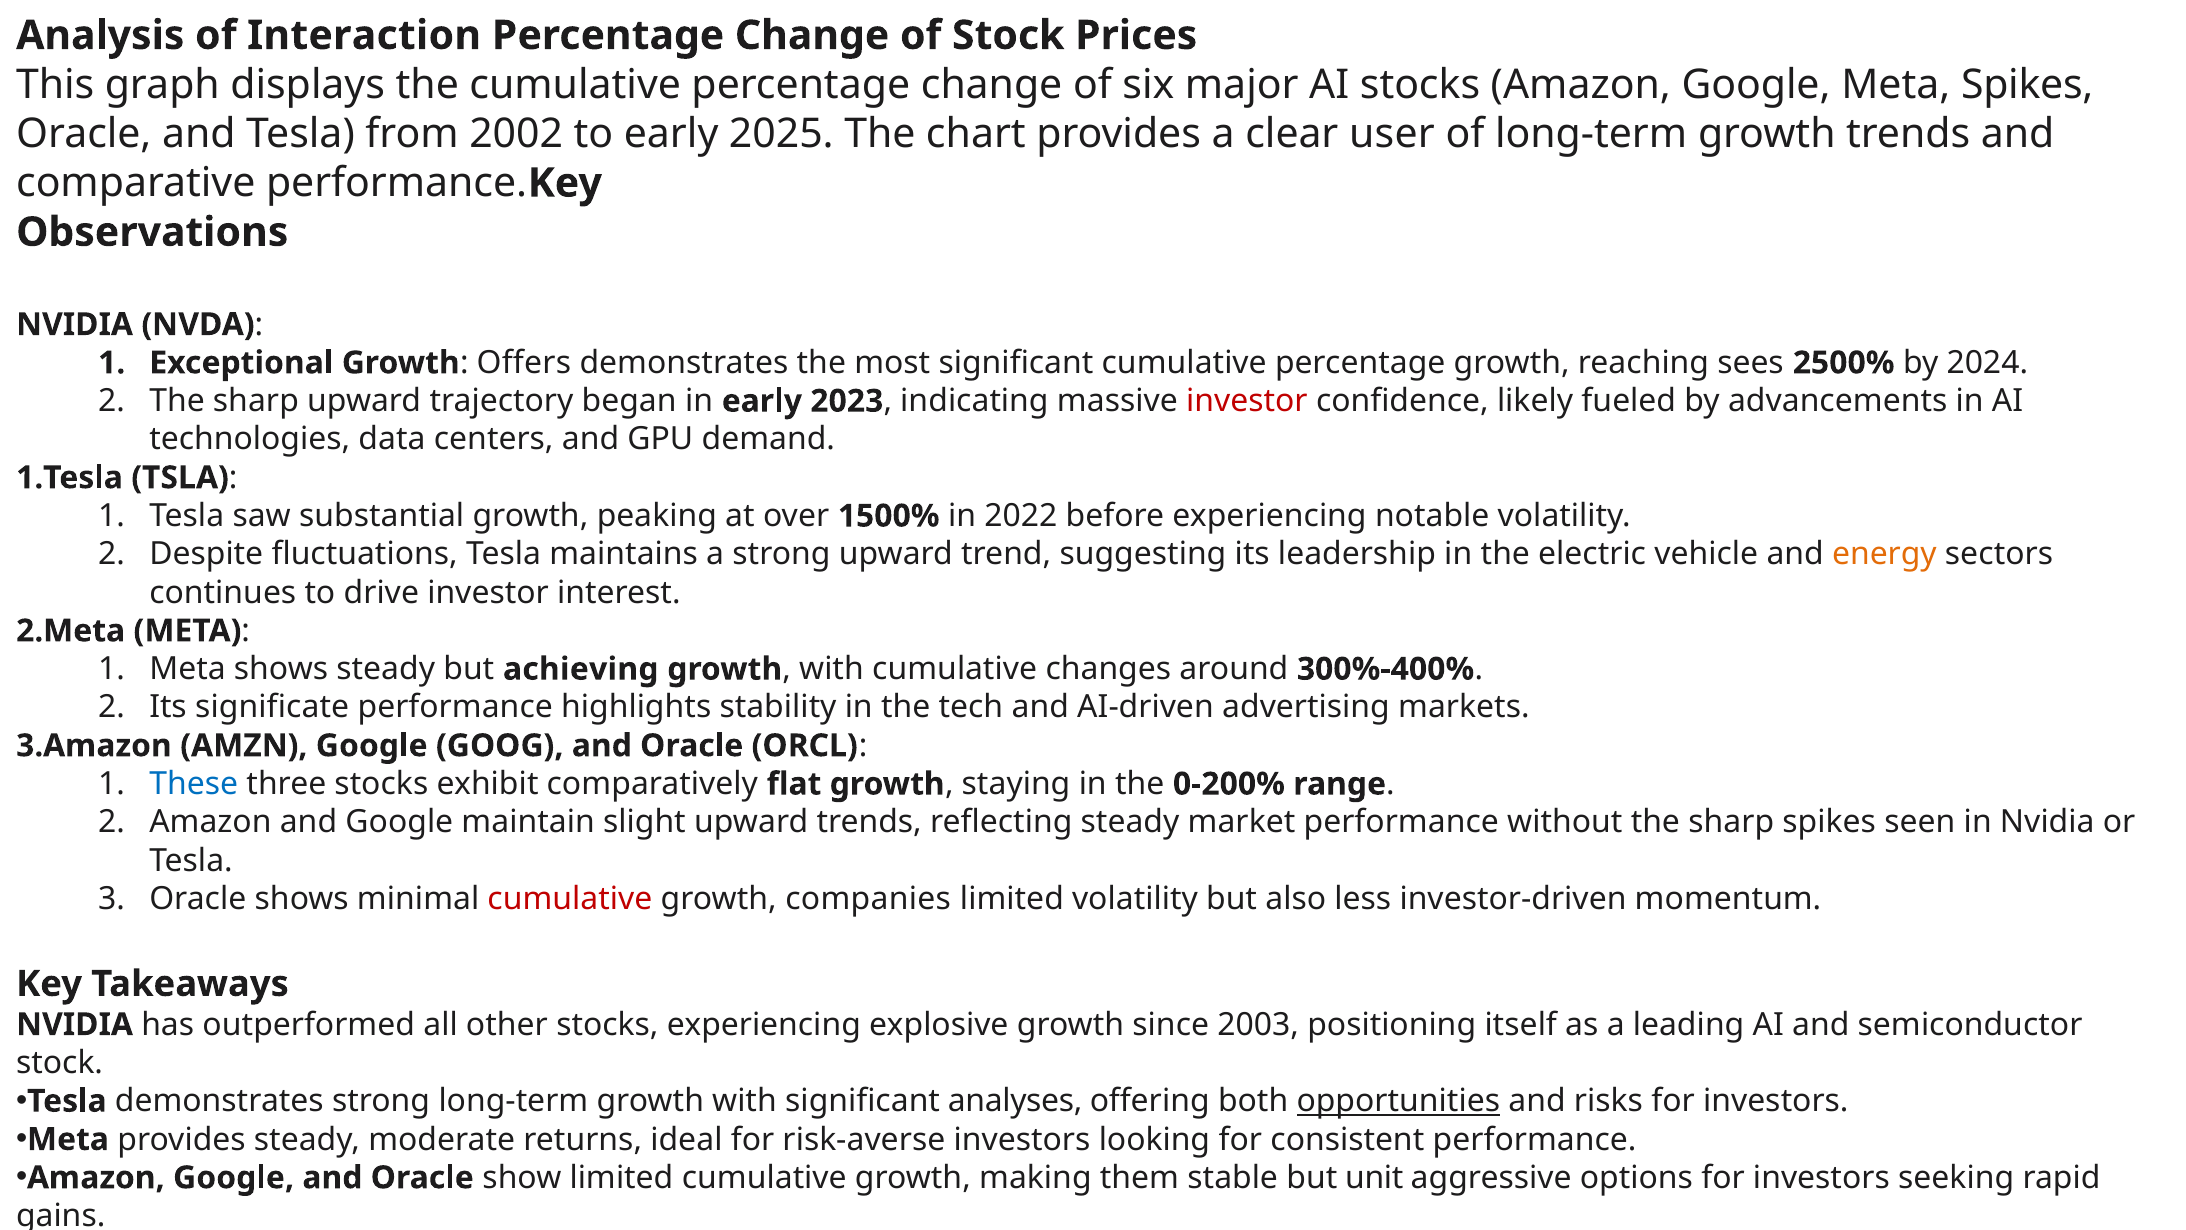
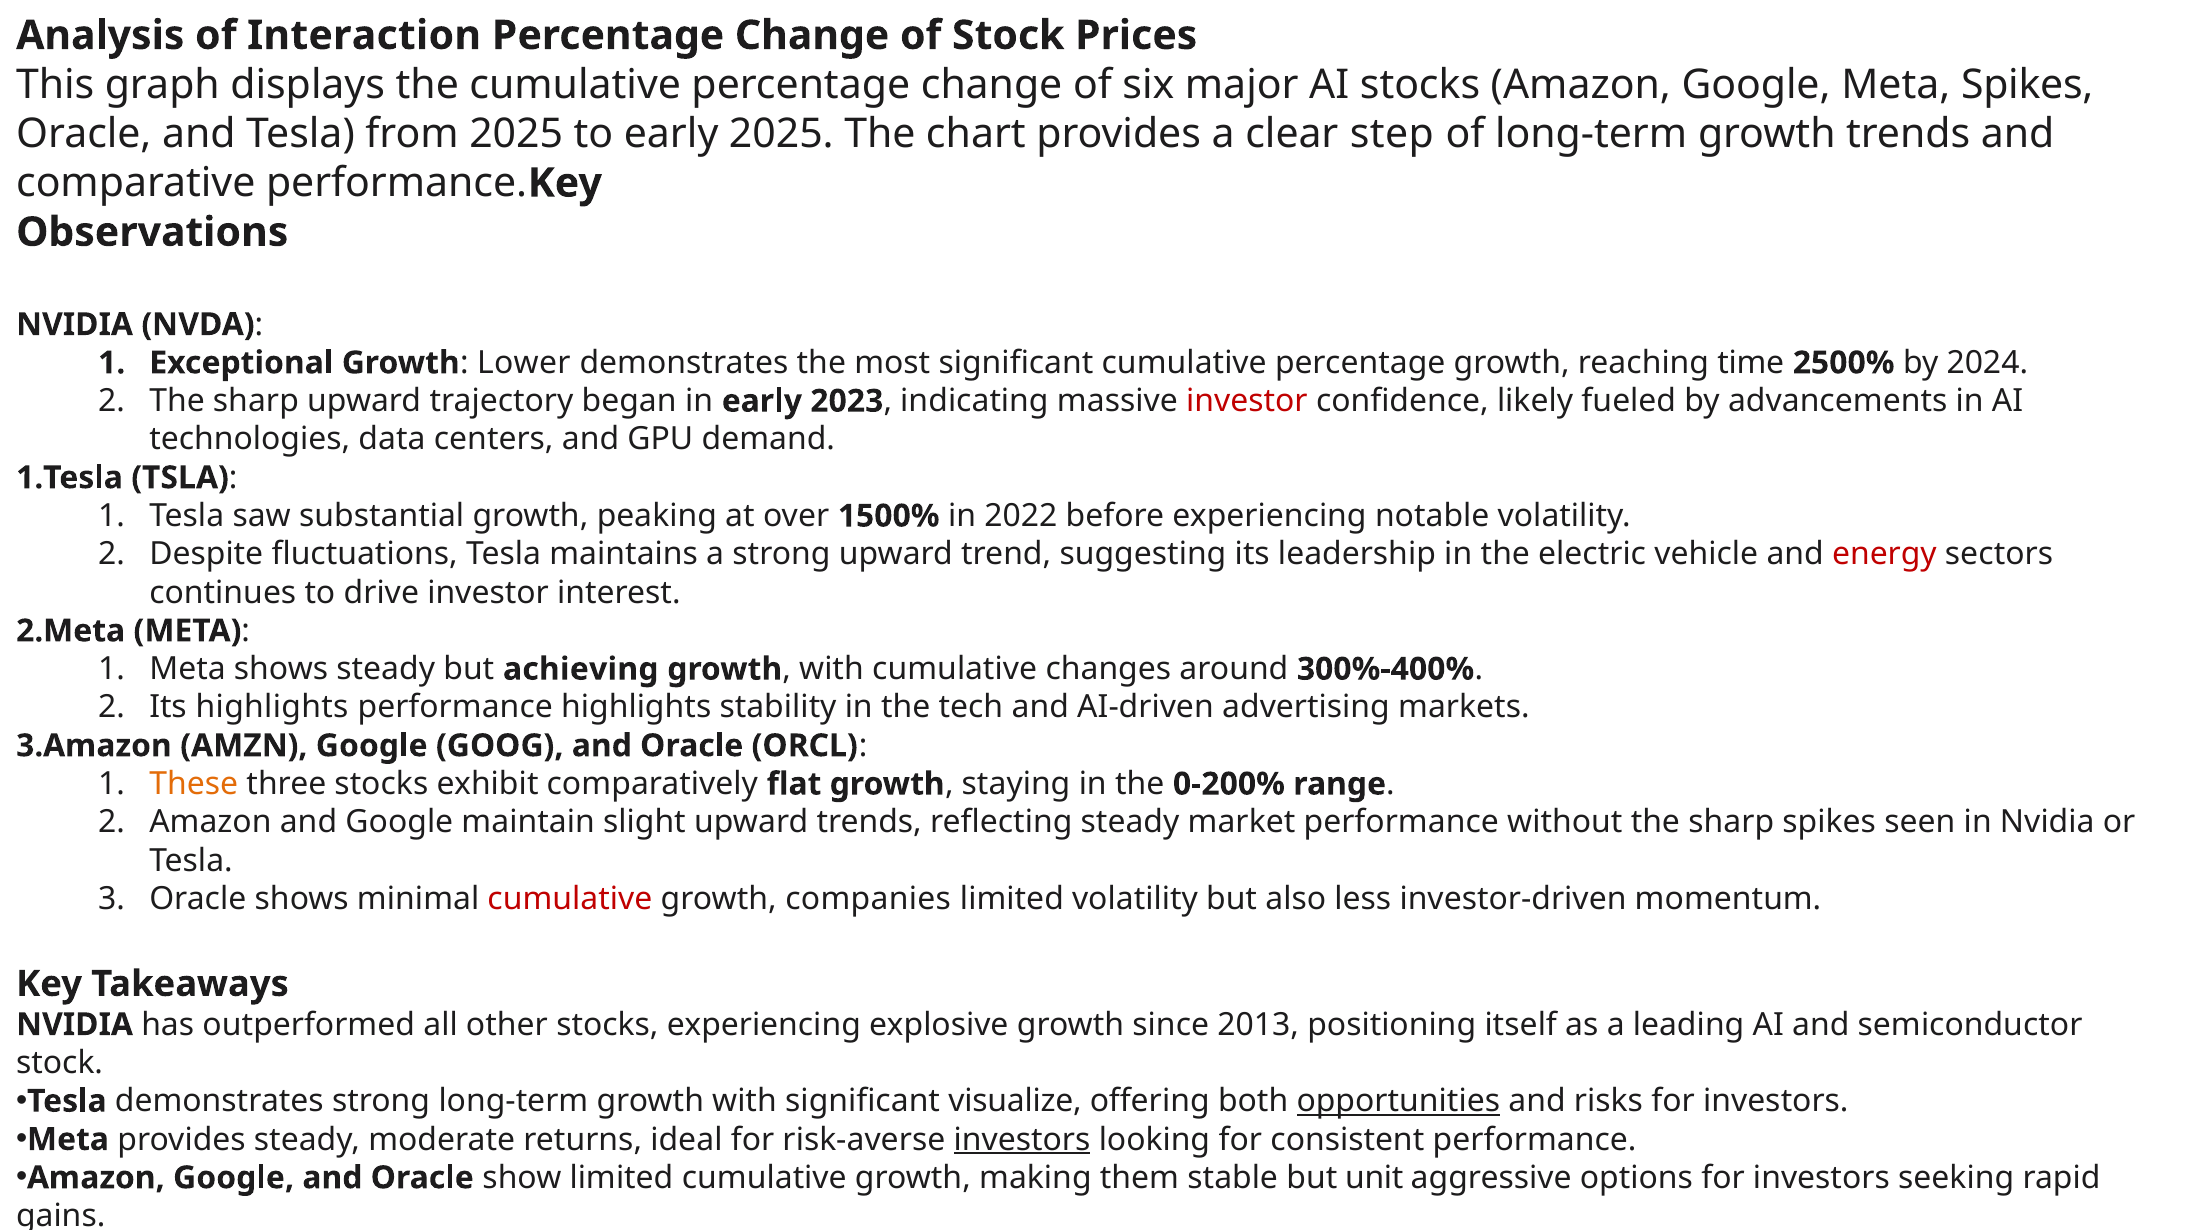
from 2002: 2002 -> 2025 (516, 134)
user: user -> step (1392, 134)
Offers: Offers -> Lower (524, 363)
sees: sees -> time (1751, 363)
energy colour: orange -> red (1884, 554)
Its significate: significate -> highlights (272, 707)
These colour: blue -> orange (194, 784)
2003: 2003 -> 2013 (1258, 1024)
analyses: analyses -> visualize (1015, 1101)
investors underline: none -> present (1022, 1139)
